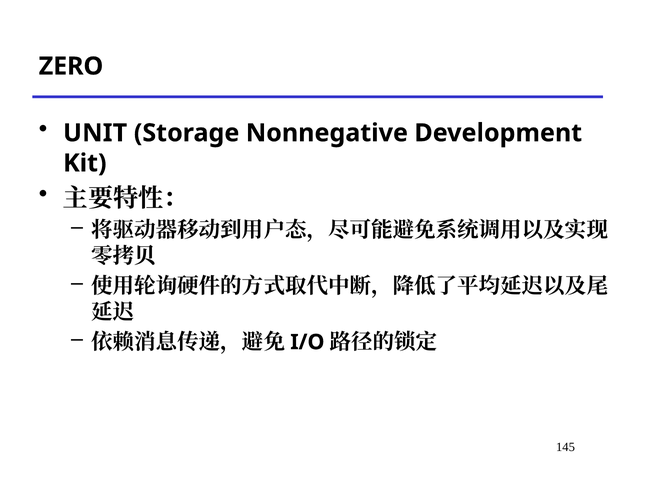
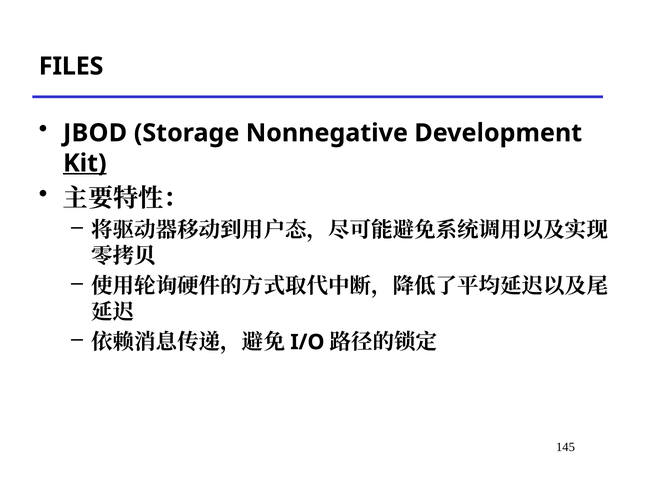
ZERO: ZERO -> FILES (71, 66)
UNIT: UNIT -> JBOD (95, 133)
Kit underline: none -> present (85, 163)
